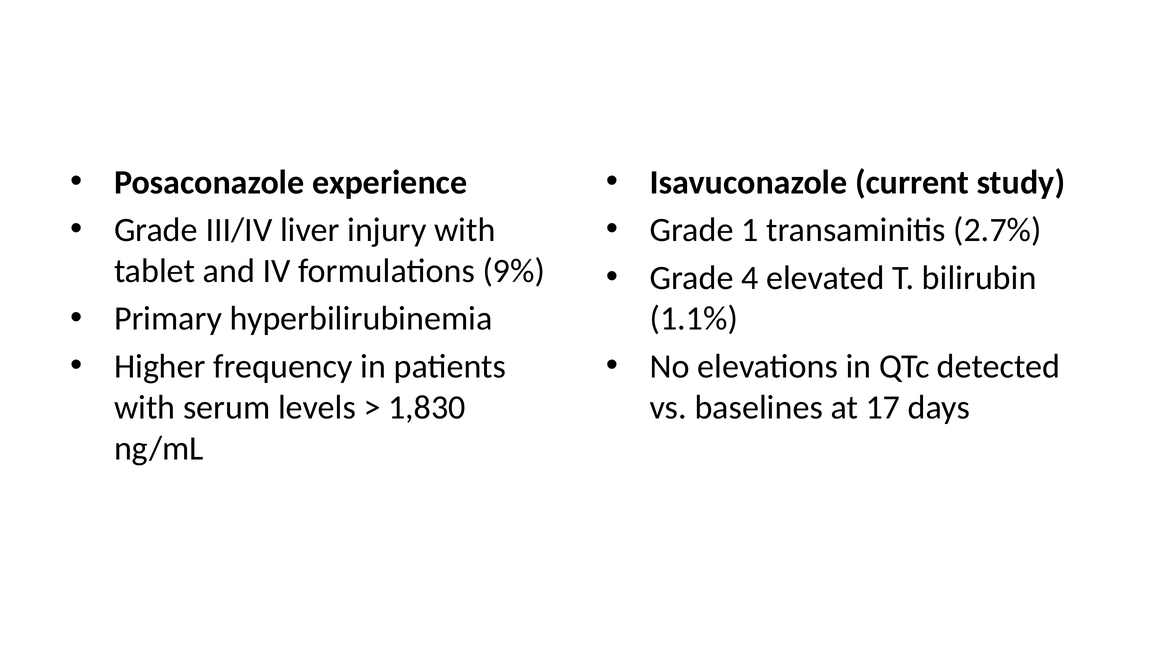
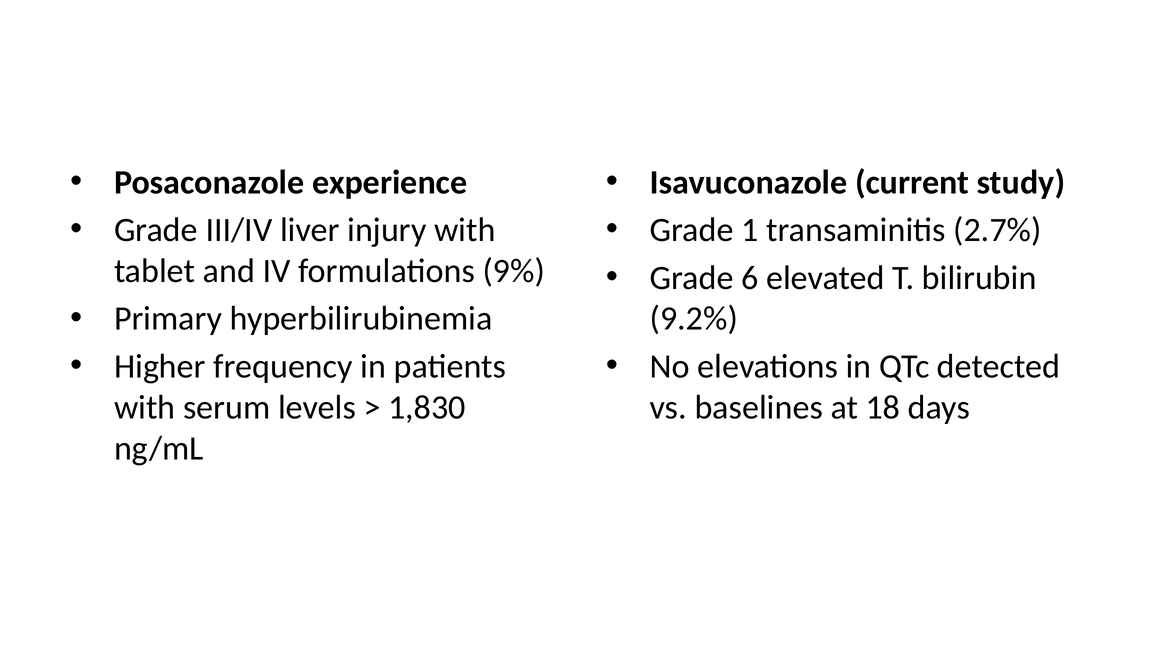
4: 4 -> 6 (750, 278)
1.1%: 1.1% -> 9.2% (694, 319)
17: 17 -> 18 (883, 407)
